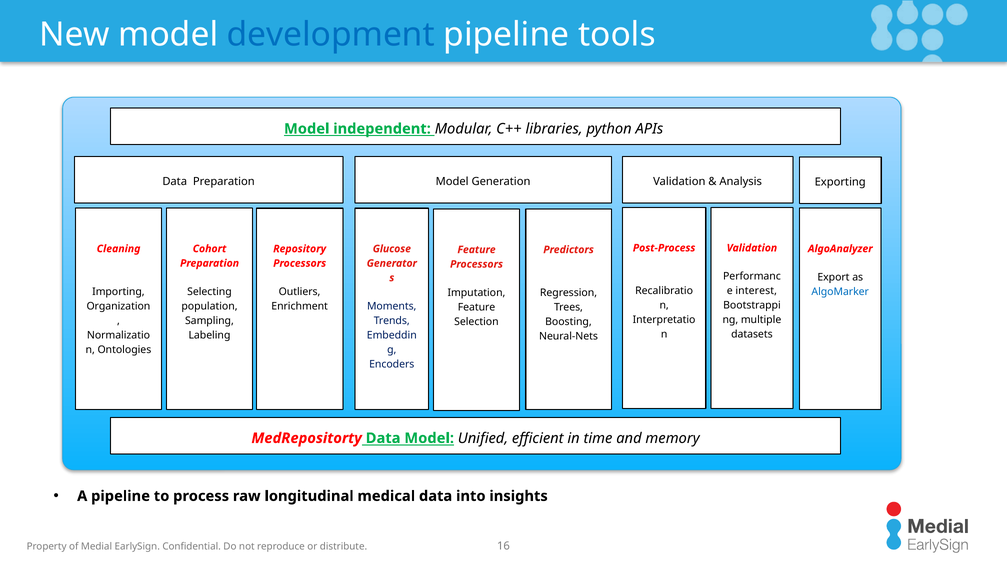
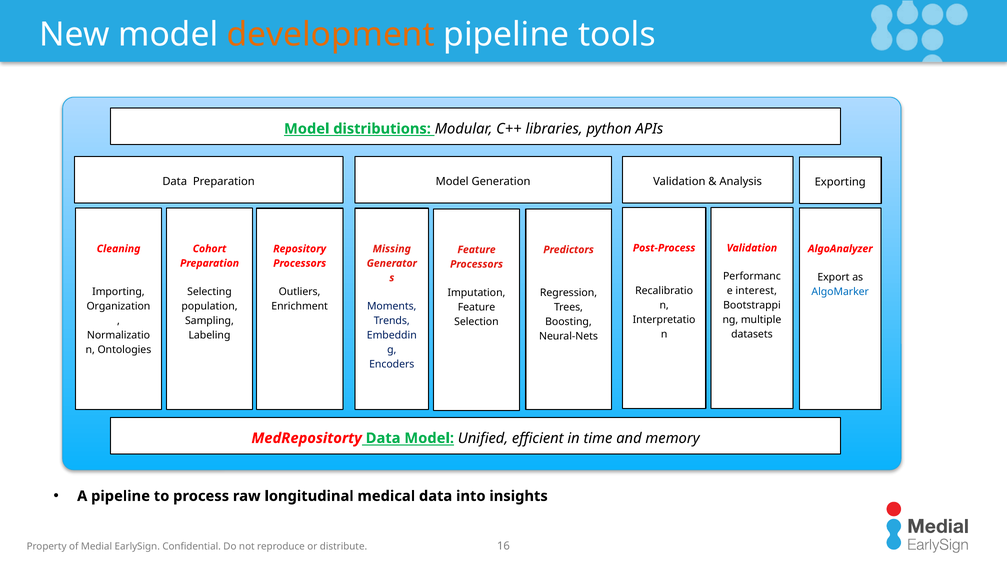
development colour: blue -> orange (331, 35)
independent: independent -> distributions (382, 129)
Glucose: Glucose -> Missing (392, 249)
